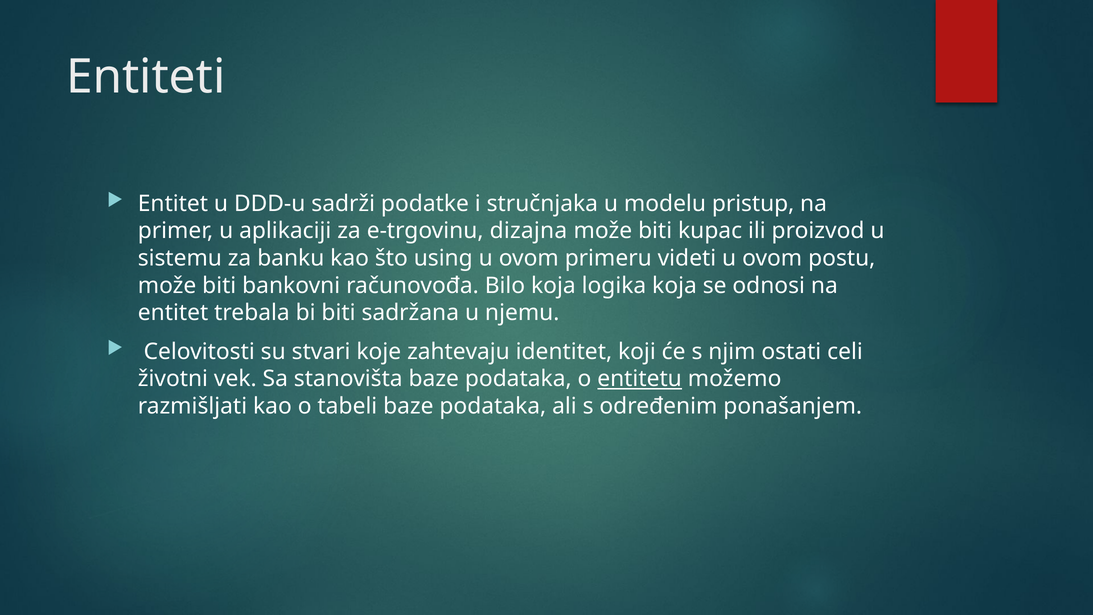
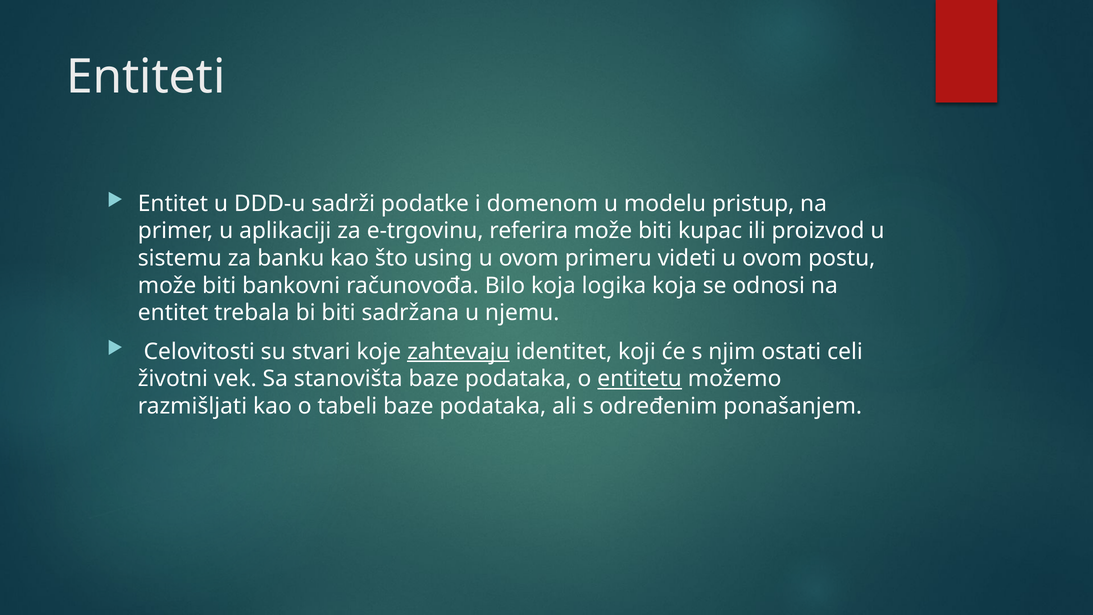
stručnjaka: stručnjaka -> domenom (542, 203)
dizajna: dizajna -> referira (529, 231)
zahtevaju underline: none -> present (458, 351)
